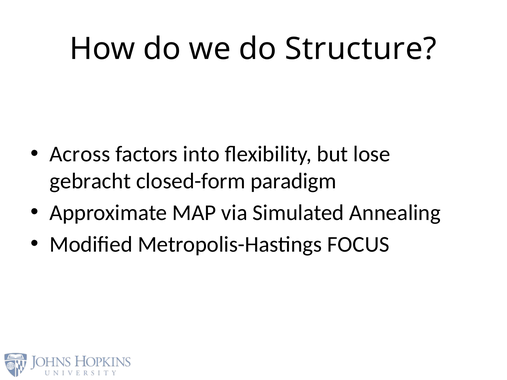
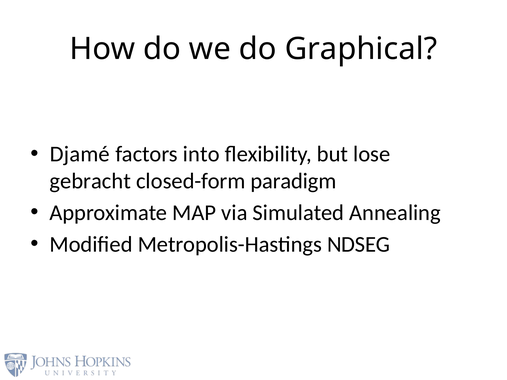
Structure: Structure -> Graphical (361, 49)
Across: Across -> Djamé (80, 154)
FOCUS: FOCUS -> NDSEG (359, 244)
